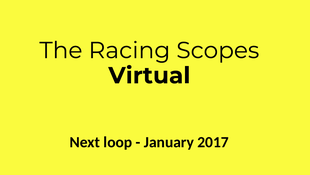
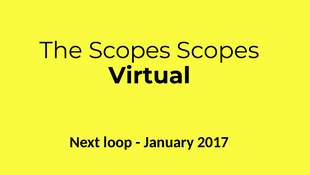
The Racing: Racing -> Scopes (130, 50)
